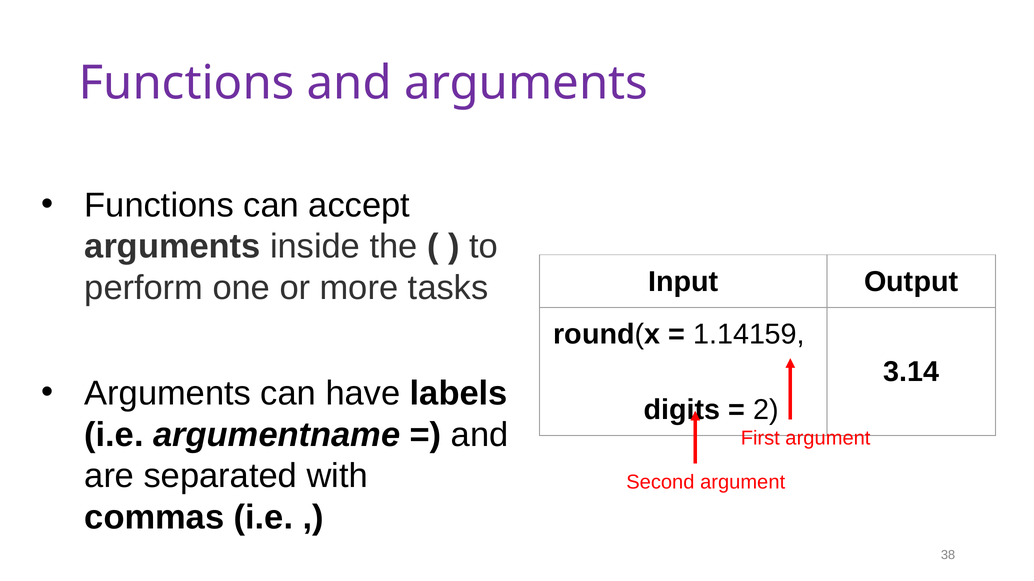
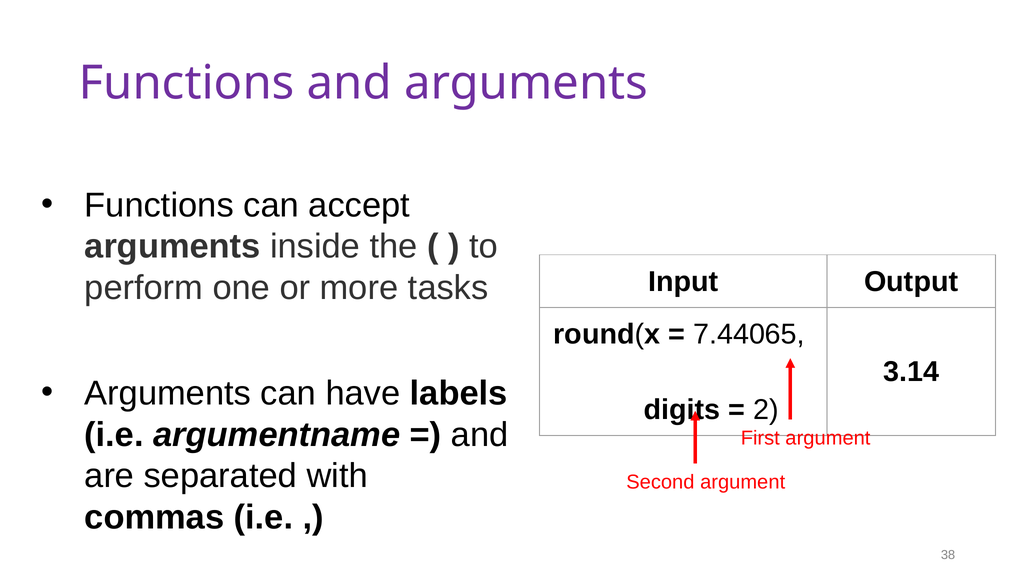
1.14159: 1.14159 -> 7.44065 (749, 335)
